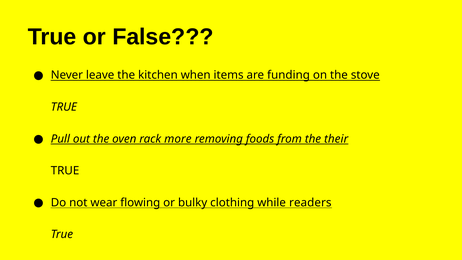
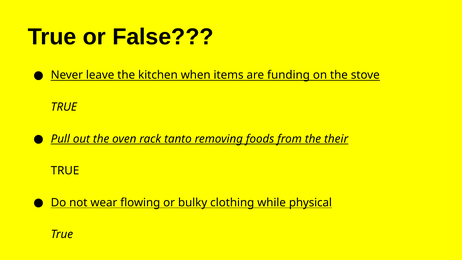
more: more -> tanto (178, 139)
readers: readers -> physical (310, 203)
